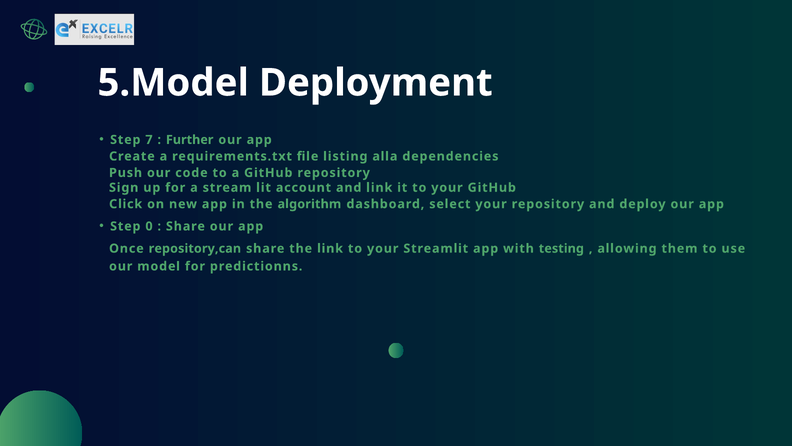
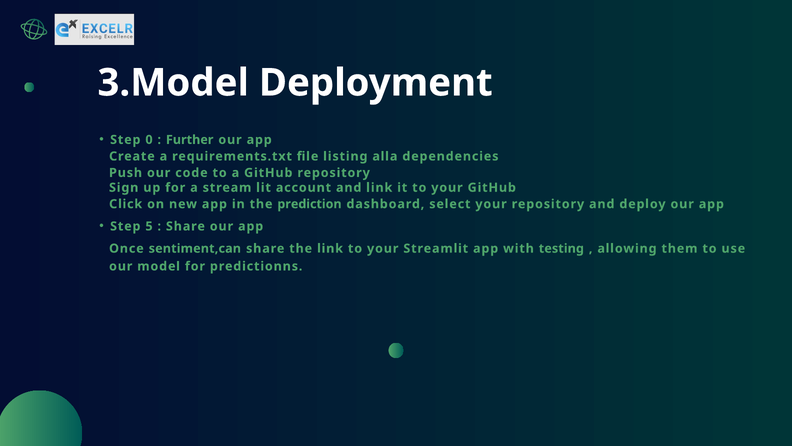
5.Model: 5.Model -> 3.Model (173, 83)
7: 7 -> 0 (149, 140)
algorithm: algorithm -> prediction (309, 204)
0: 0 -> 5 (149, 226)
repository,can: repository,can -> sentiment,can (195, 248)
